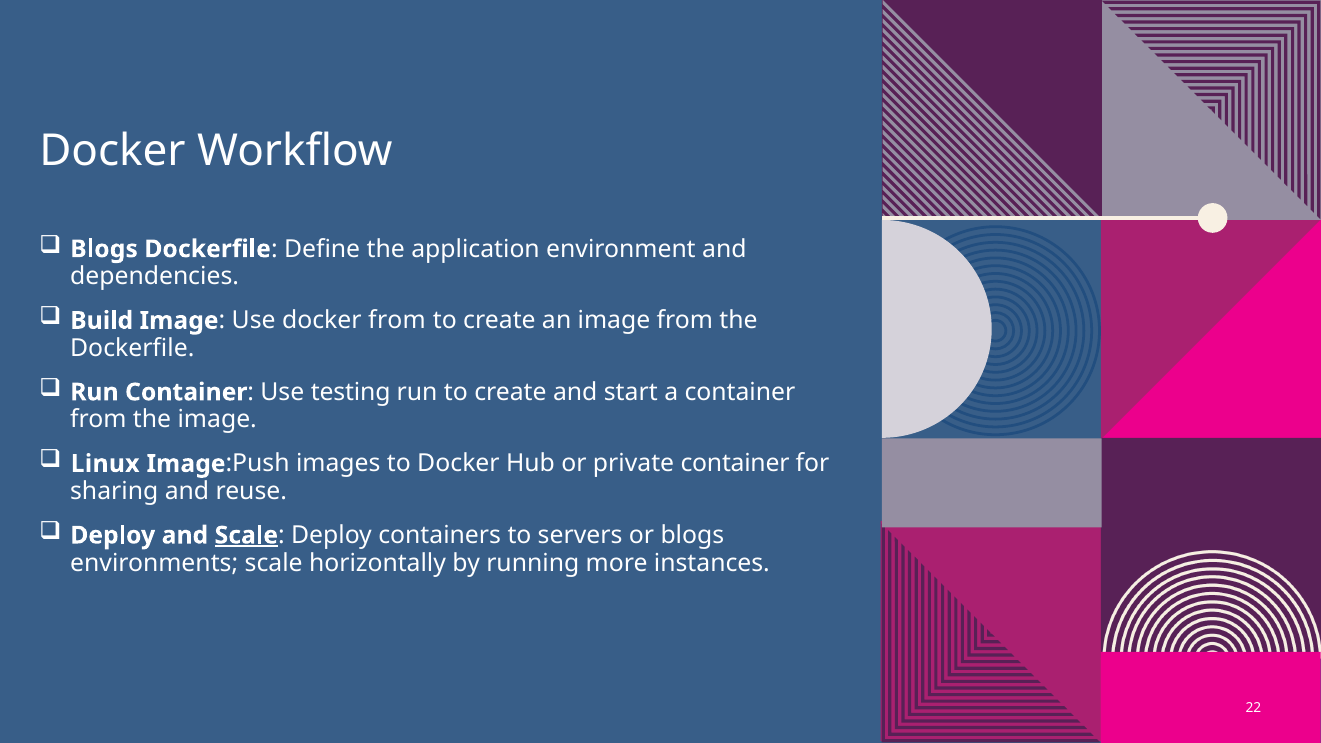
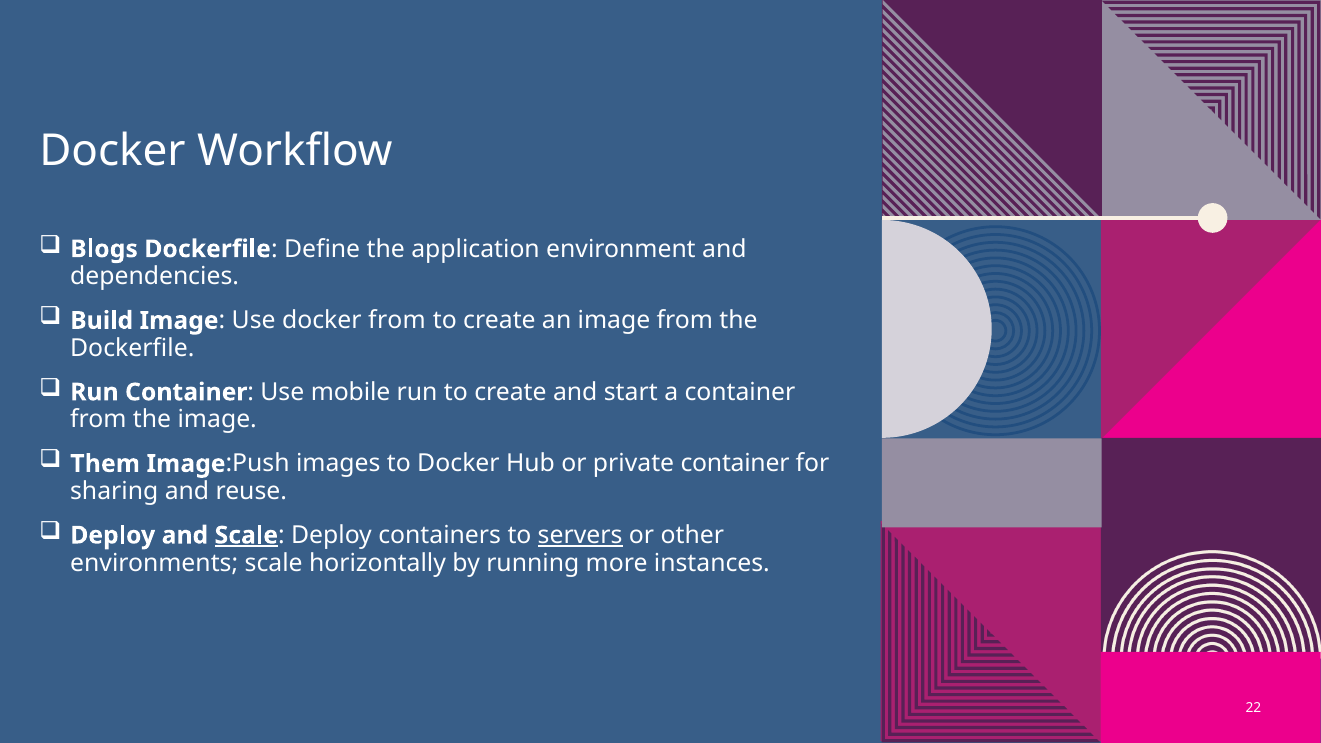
testing: testing -> mobile (351, 392)
Linux: Linux -> Them (105, 464)
servers underline: none -> present (580, 535)
or blogs: blogs -> other (692, 535)
